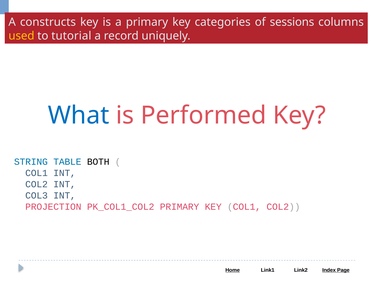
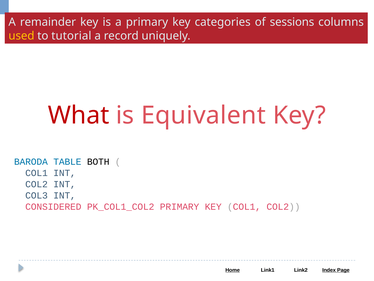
constructs: constructs -> remainder (48, 22)
What colour: blue -> red (79, 115)
Performed: Performed -> Equivalent (203, 115)
STRING: STRING -> BARODA (31, 161)
PROJECTION: PROJECTION -> CONSIDERED (53, 206)
